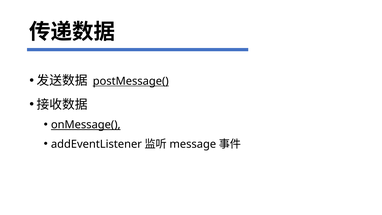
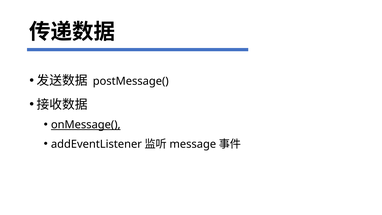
postMessage( underline: present -> none (131, 81)
